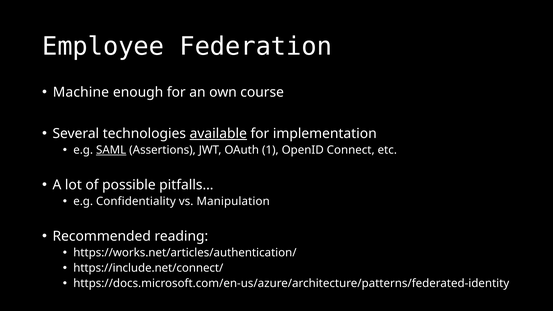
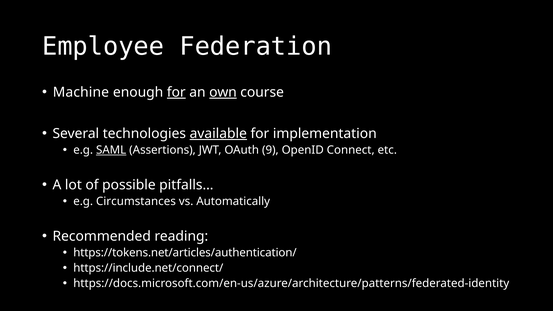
for underline: none -> present (176, 92)
own underline: none -> present (223, 92)
1: 1 -> 9 (270, 150)
Confidentiality: Confidentiality -> Circumstances (136, 202)
Manipulation: Manipulation -> Automatically (233, 202)
https://works.net/articles/authentication/: https://works.net/articles/authentication/ -> https://tokens.net/articles/authentication/ (185, 253)
